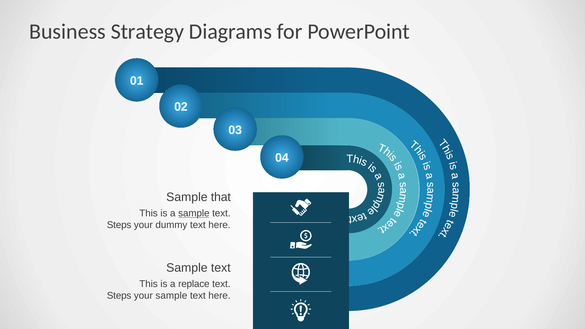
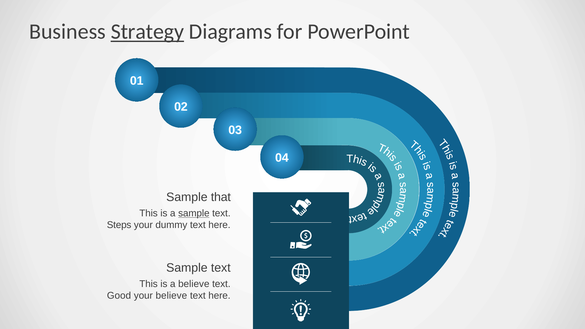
Strategy underline: none -> present (147, 32)
a replace: replace -> believe (194, 284)
Steps: Steps -> Good (119, 296)
your sample: sample -> believe (171, 296)
